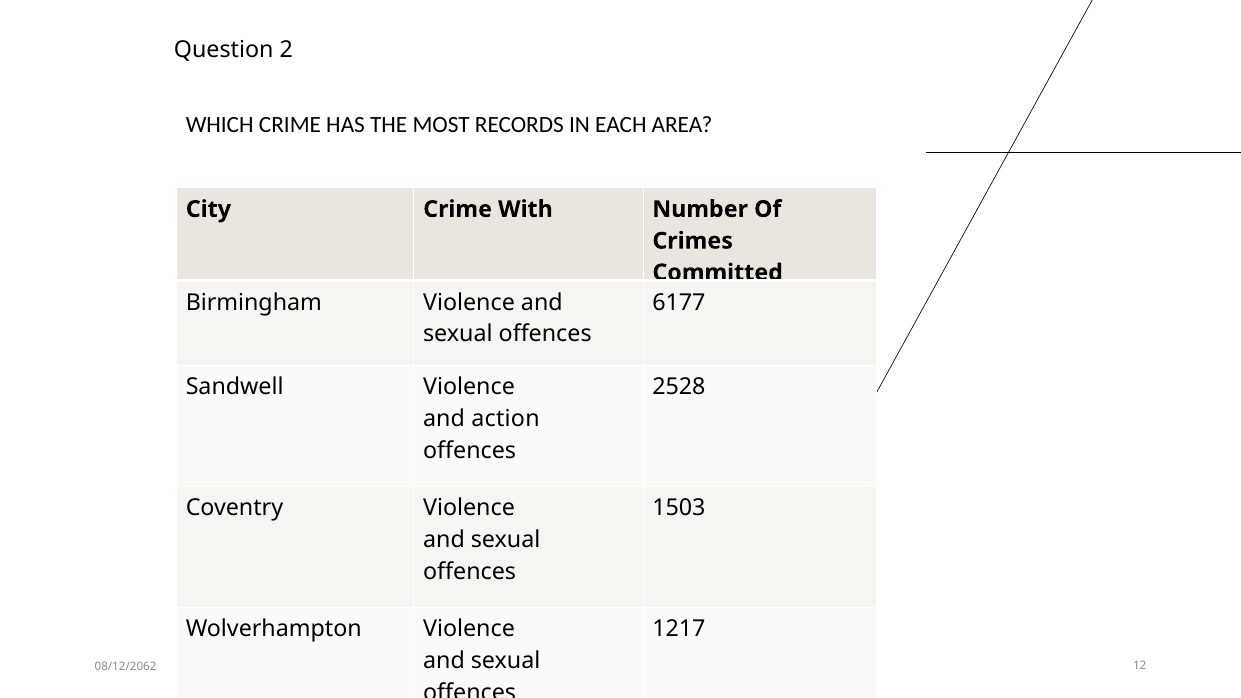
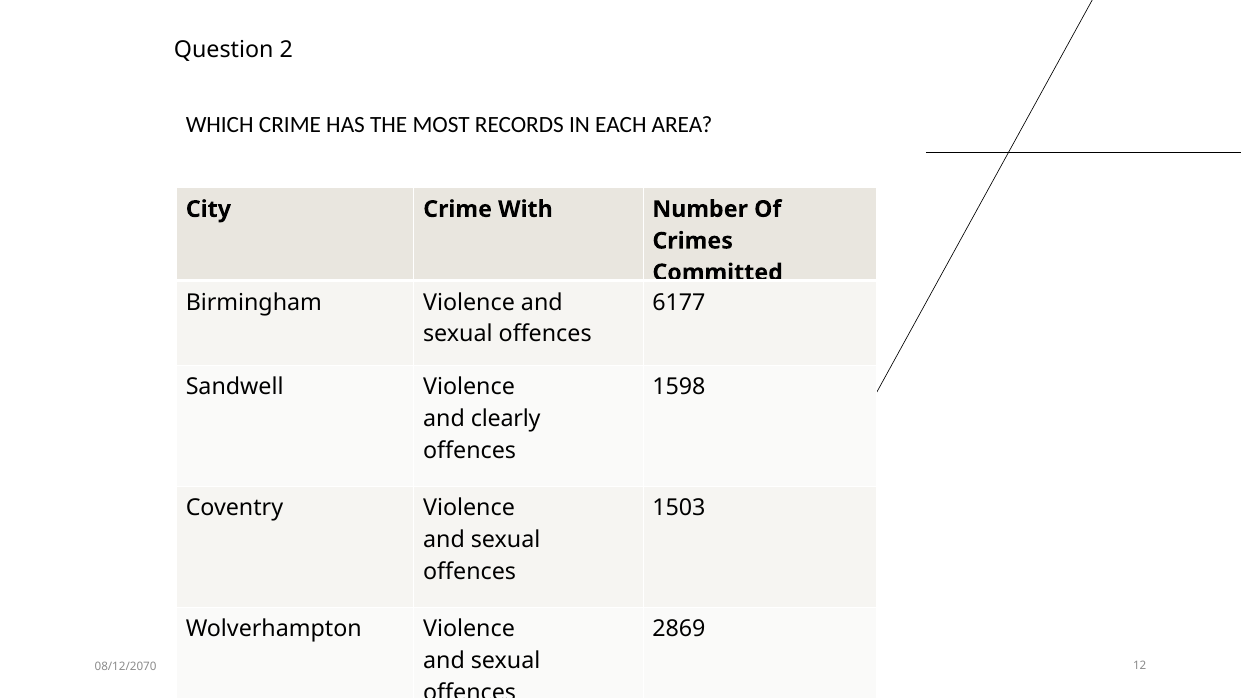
2528: 2528 -> 1598 (679, 387)
action: action -> clearly (506, 419)
1217: 1217 -> 2869 (679, 629)
08/12/2062: 08/12/2062 -> 08/12/2070 (126, 666)
